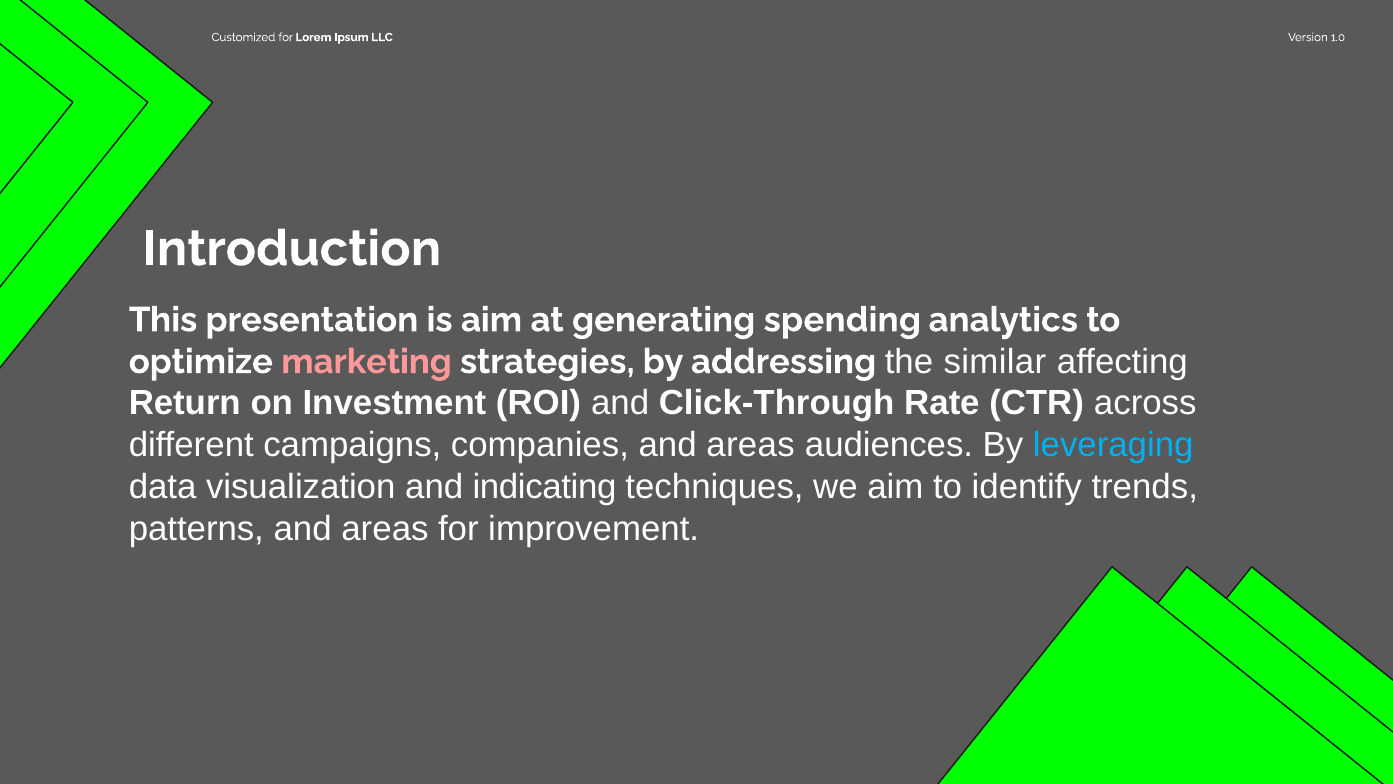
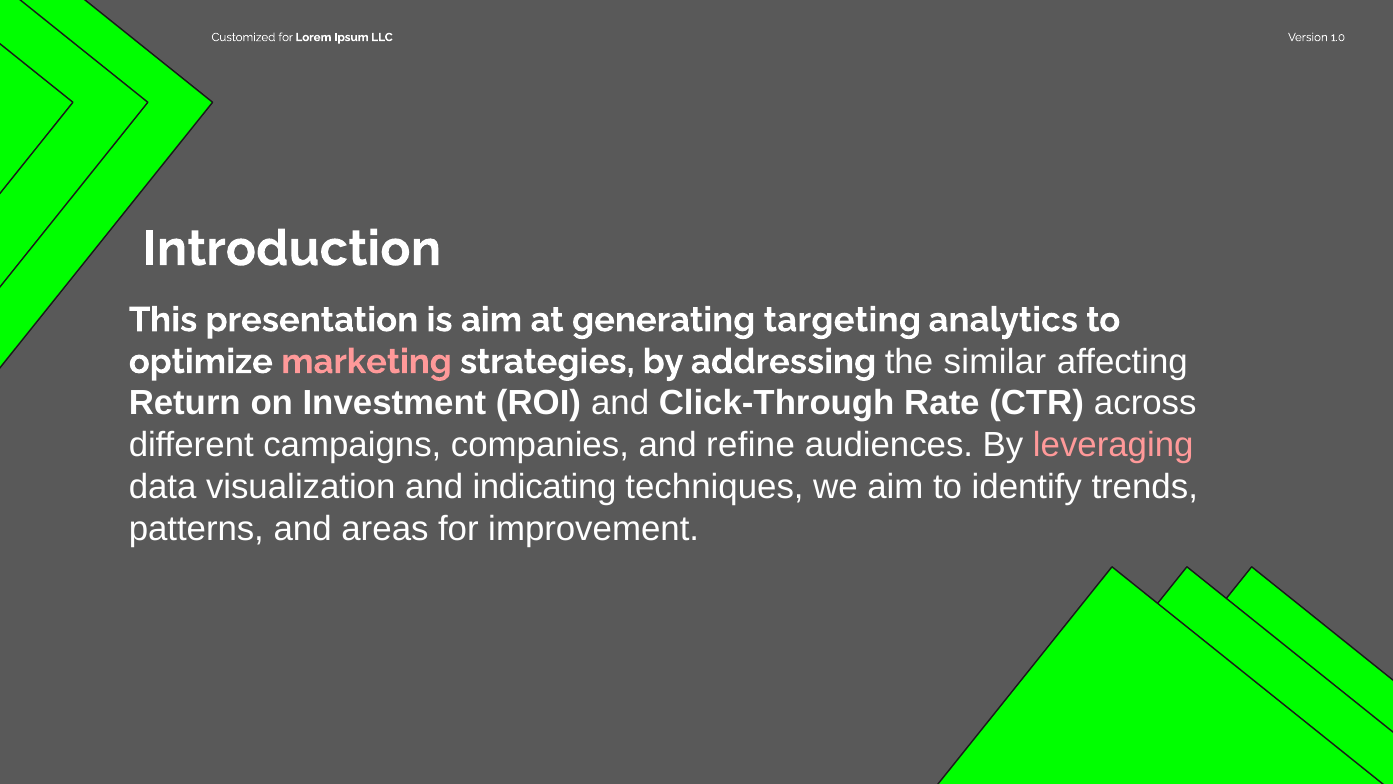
spending: spending -> targeting (842, 320)
companies and areas: areas -> refine (751, 445)
leveraging colour: light blue -> pink (1113, 445)
